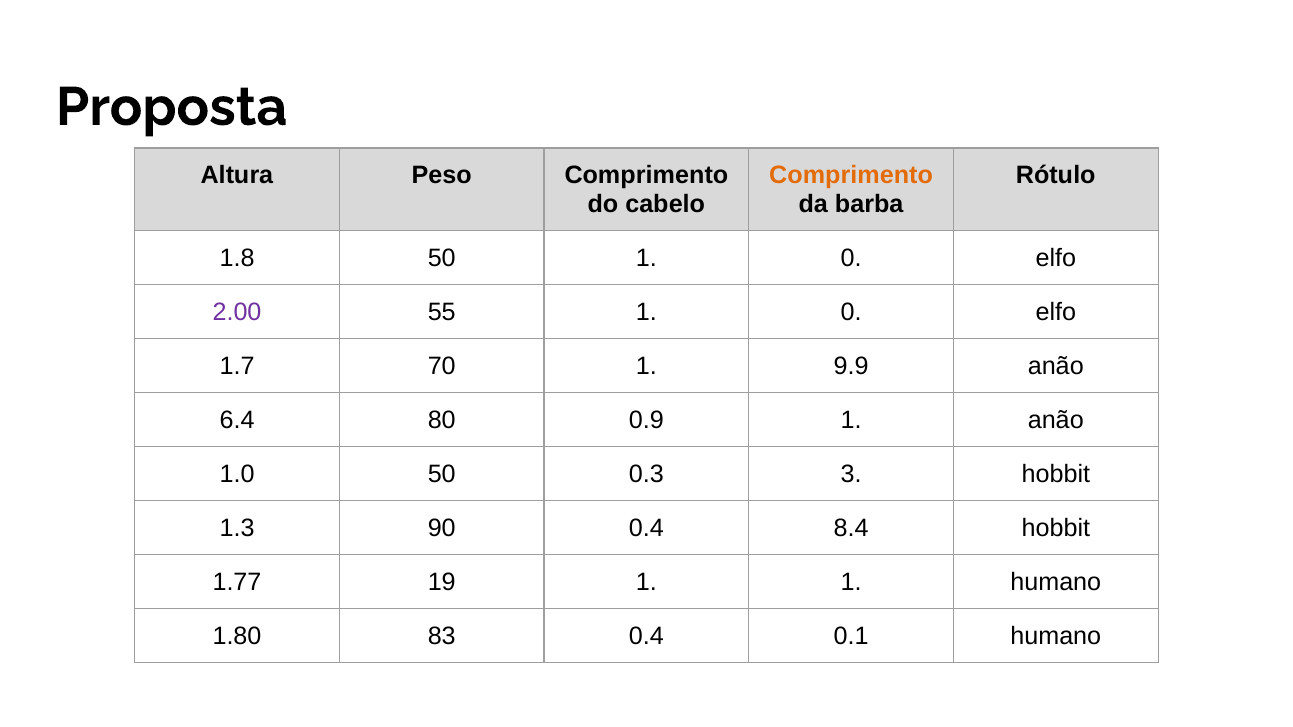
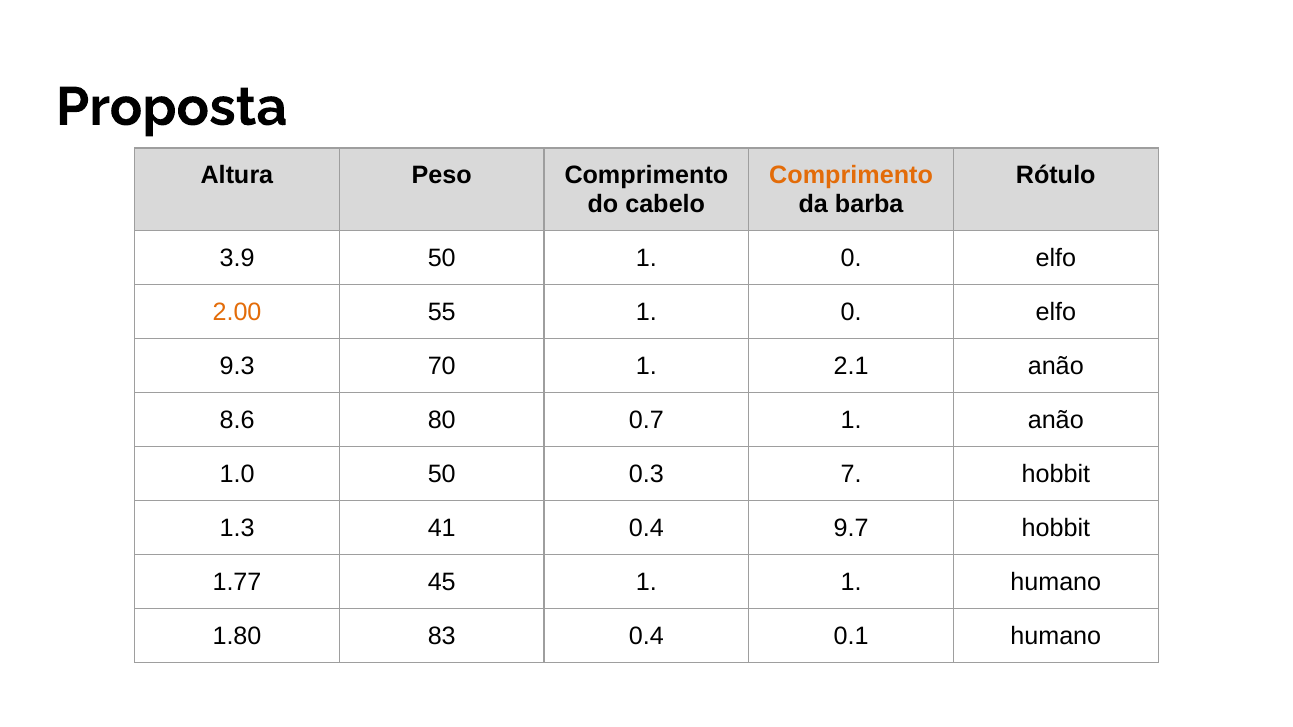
1.8: 1.8 -> 3.9 (237, 258)
2.00 colour: purple -> orange (237, 312)
1.7: 1.7 -> 9.3 (237, 366)
9.9: 9.9 -> 2.1 (851, 366)
6.4: 6.4 -> 8.6 (237, 420)
0.9: 0.9 -> 0.7 (646, 420)
3: 3 -> 7 (851, 474)
90: 90 -> 41 (442, 528)
8.4: 8.4 -> 9.7 (851, 528)
19: 19 -> 45 (442, 582)
